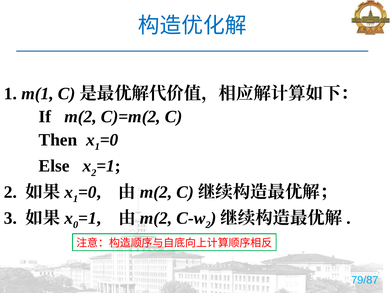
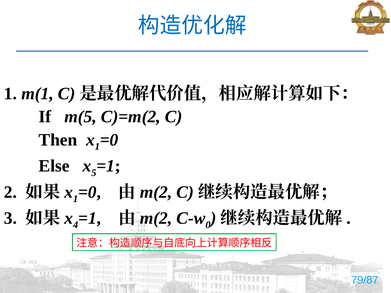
If m(2: m(2 -> m(5 (80, 117)
2: 2 -> 5 (94, 173)
0: 0 -> 4 (76, 225)
2: 2 -> 0 (208, 225)
